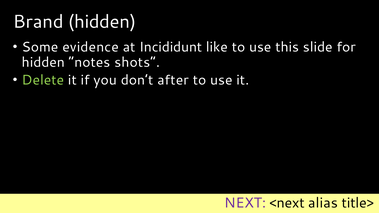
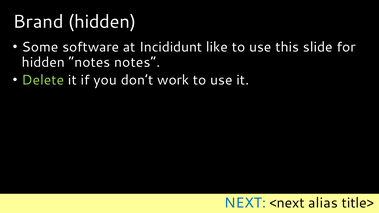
evidence: evidence -> software (91, 47)
notes shots: shots -> notes (137, 62)
after: after -> work (173, 80)
NEXT colour: purple -> blue (245, 203)
